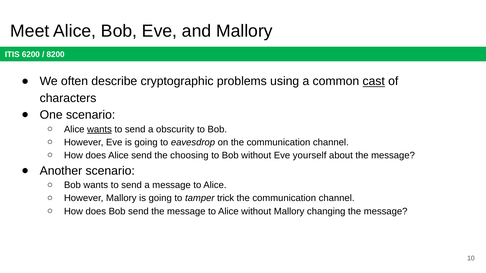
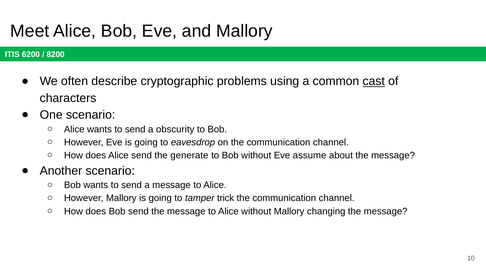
wants underline: present -> none (99, 129)
choosing: choosing -> generate (189, 156)
yourself: yourself -> assume (310, 156)
